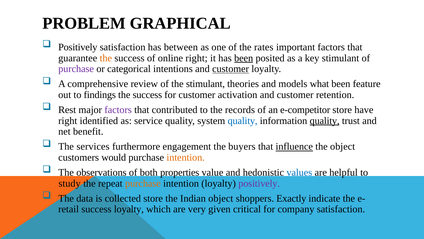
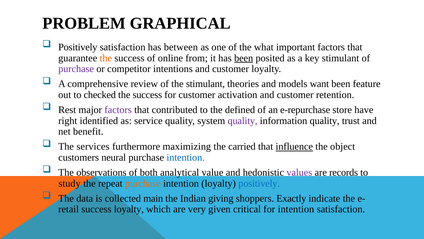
rates: rates -> what (264, 47)
online right: right -> from (197, 58)
categorical: categorical -> competitor (129, 69)
customer underline: present -> none (231, 69)
what: what -> want (319, 84)
findings: findings -> checked (100, 95)
records: records -> defined (240, 110)
e-competitor: e-competitor -> e-repurchase (305, 110)
quality colour: blue -> purple (243, 120)
quality underline: present -> none (325, 120)
engagement: engagement -> maximizing (187, 146)
buyers: buyers -> carried (242, 146)
would: would -> neural (114, 157)
intention colour: orange -> blue (186, 157)
properties: properties -> analytical (180, 172)
values colour: blue -> purple (299, 172)
helpful: helpful -> records (344, 172)
positively colour: purple -> blue (259, 183)
collected store: store -> main (153, 198)
Indian object: object -> giving (221, 198)
for company: company -> intention (296, 209)
